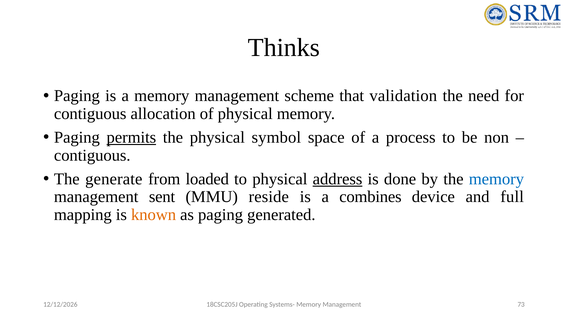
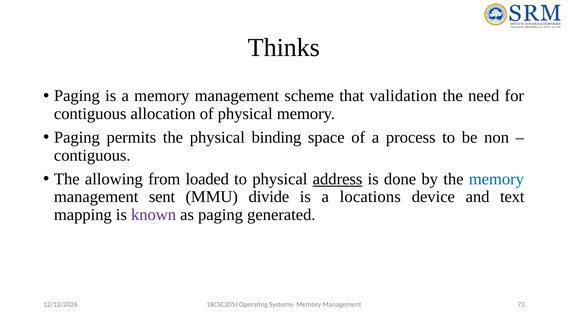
permits underline: present -> none (131, 138)
symbol: symbol -> binding (276, 138)
generate: generate -> allowing (114, 179)
reside: reside -> divide (269, 197)
combines: combines -> locations (370, 197)
full: full -> text (512, 197)
known colour: orange -> purple (154, 215)
